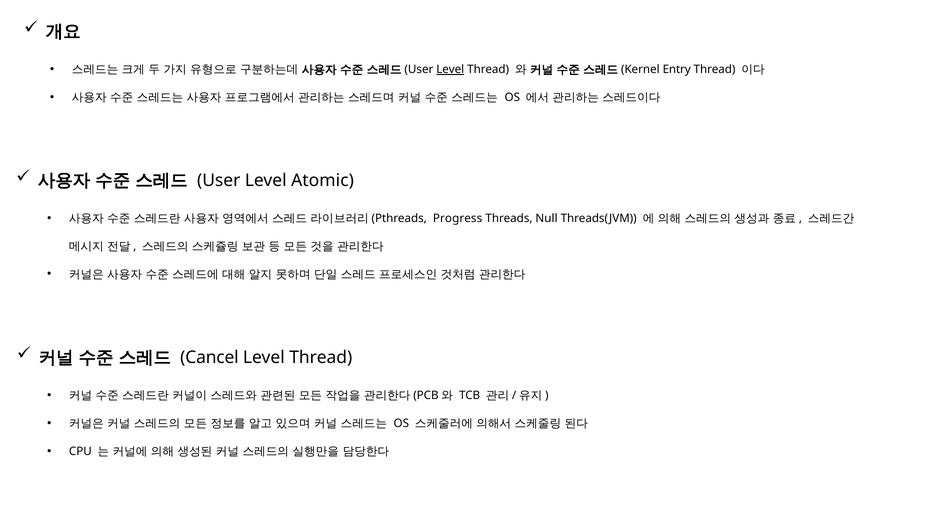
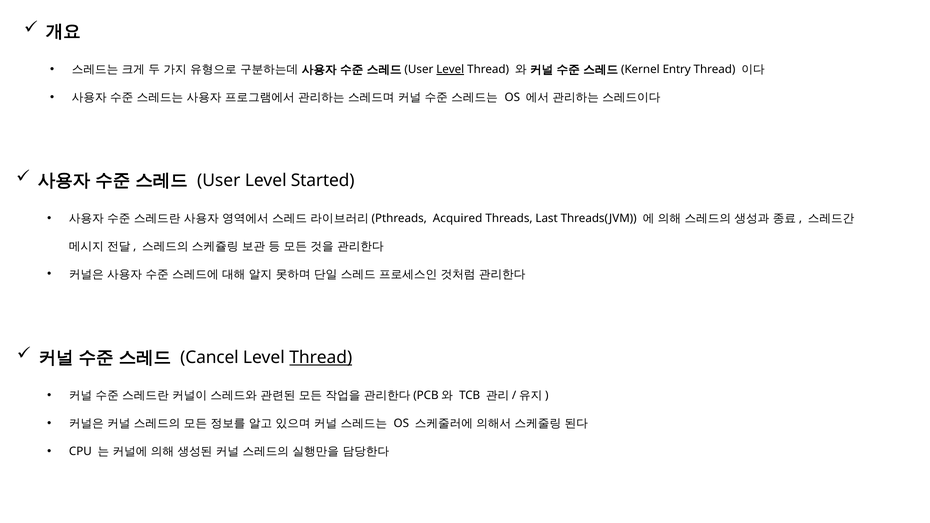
Atomic: Atomic -> Started (323, 180)
Progress: Progress -> Acquired (458, 219)
Null: Null -> Last (547, 219)
Thread underline: none -> present (321, 357)
